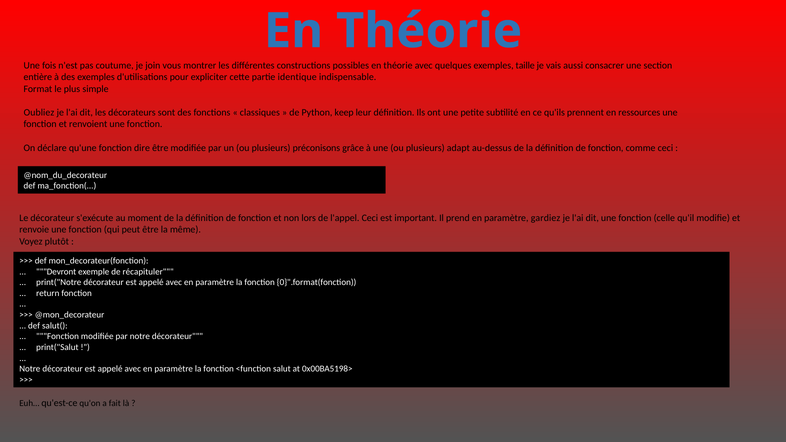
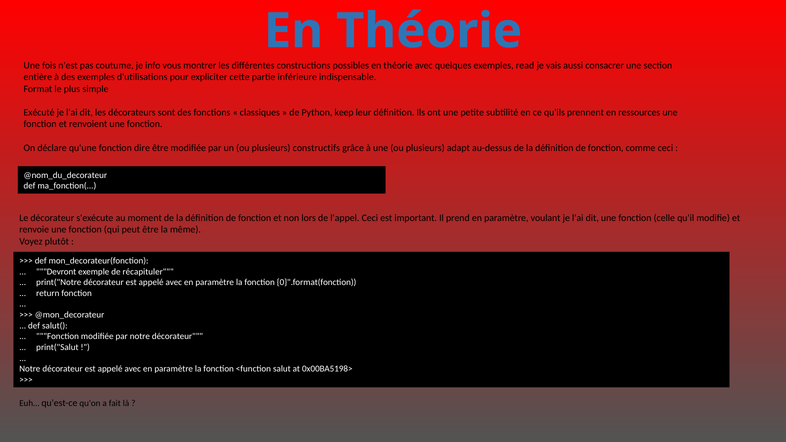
join: join -> info (153, 65)
taille: taille -> read (525, 65)
identique: identique -> inférieure (297, 77)
Oubliez: Oubliez -> Exécuté (39, 113)
préconisons: préconisons -> constructifs (316, 148)
gardiez: gardiez -> voulant (546, 218)
